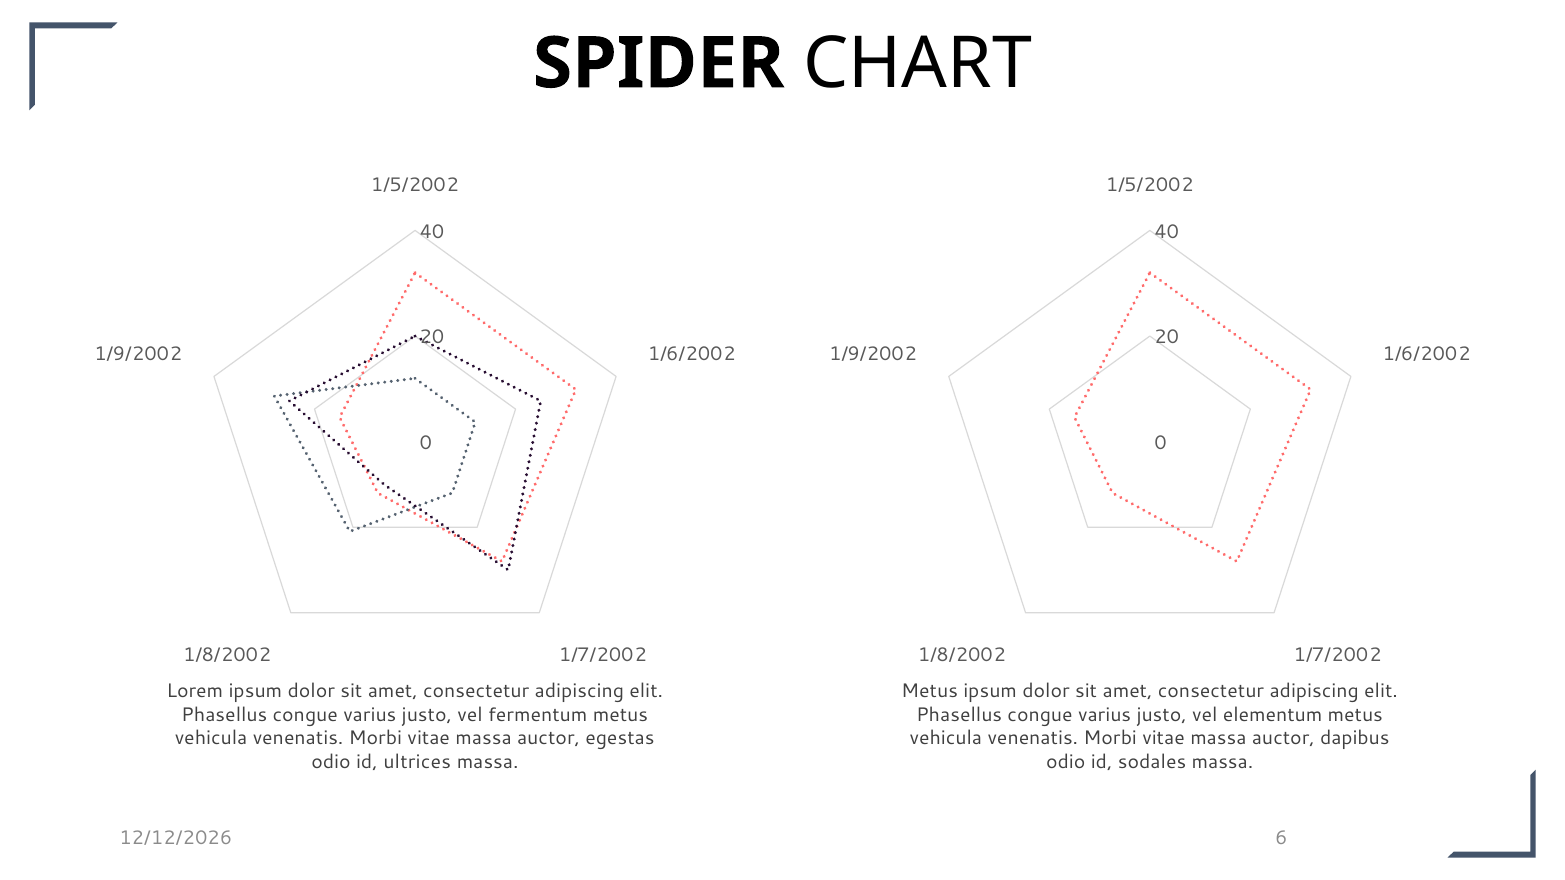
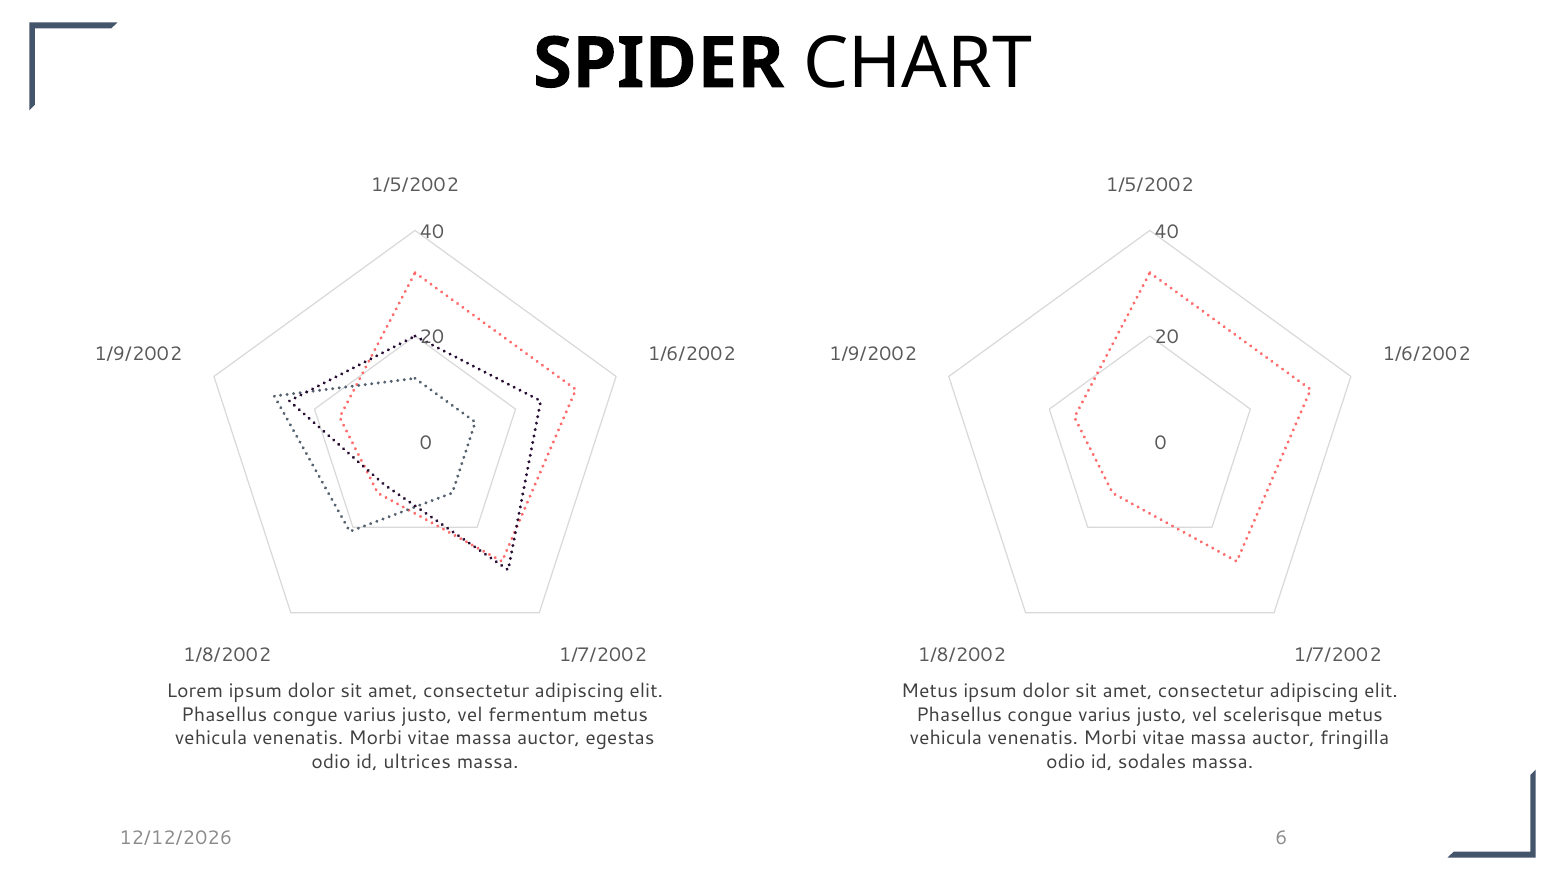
elementum: elementum -> scelerisque (1273, 715)
dapibus: dapibus -> fringilla (1355, 739)
